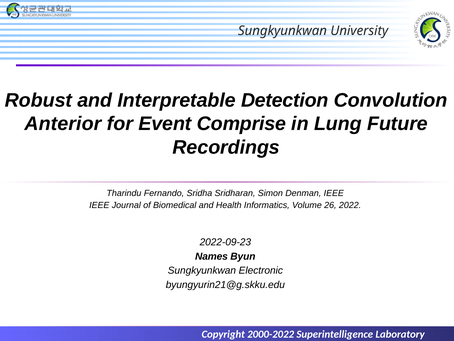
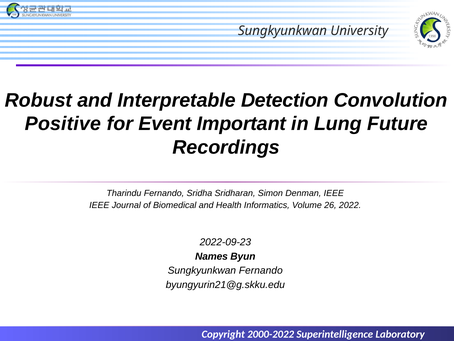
Anterior: Anterior -> Positive (63, 124)
Comprise: Comprise -> Important (241, 124)
Sungkyunkwan Electronic: Electronic -> Fernando (261, 270)
